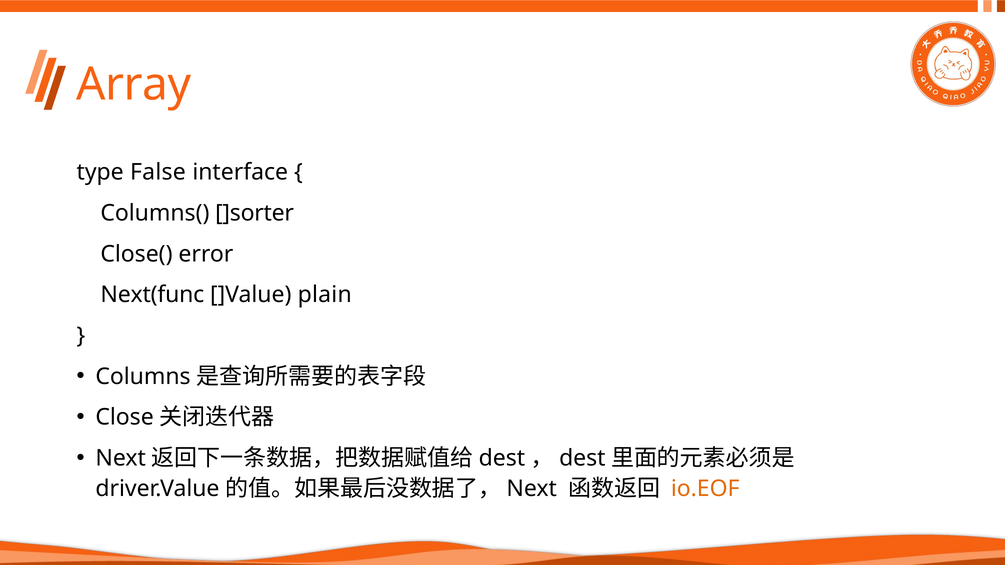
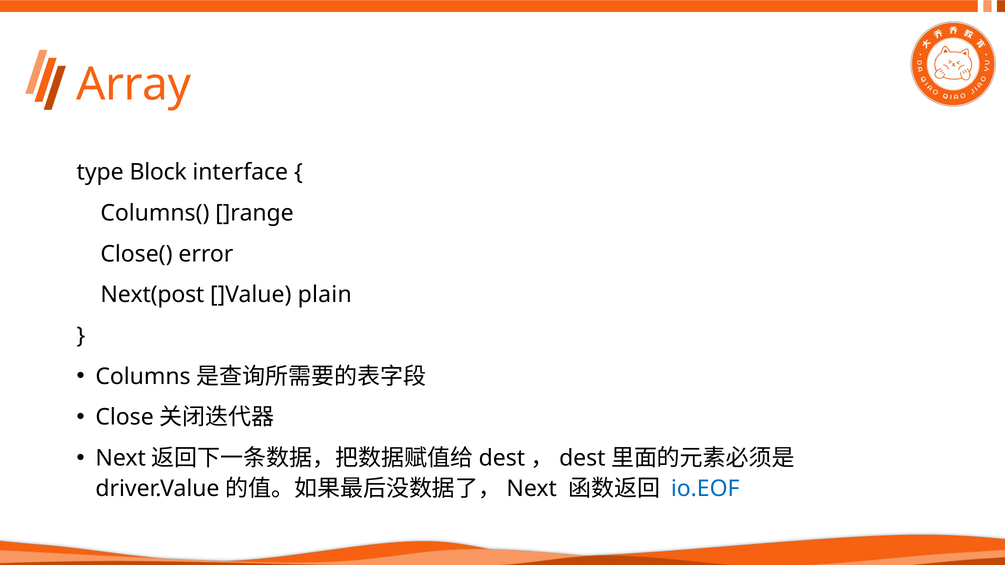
False: False -> Block (158, 172)
]sorter: ]sorter -> ]range (254, 213)
Next(func: Next(func -> Next(post (152, 295)
io.EOF colour: orange -> blue (705, 489)
